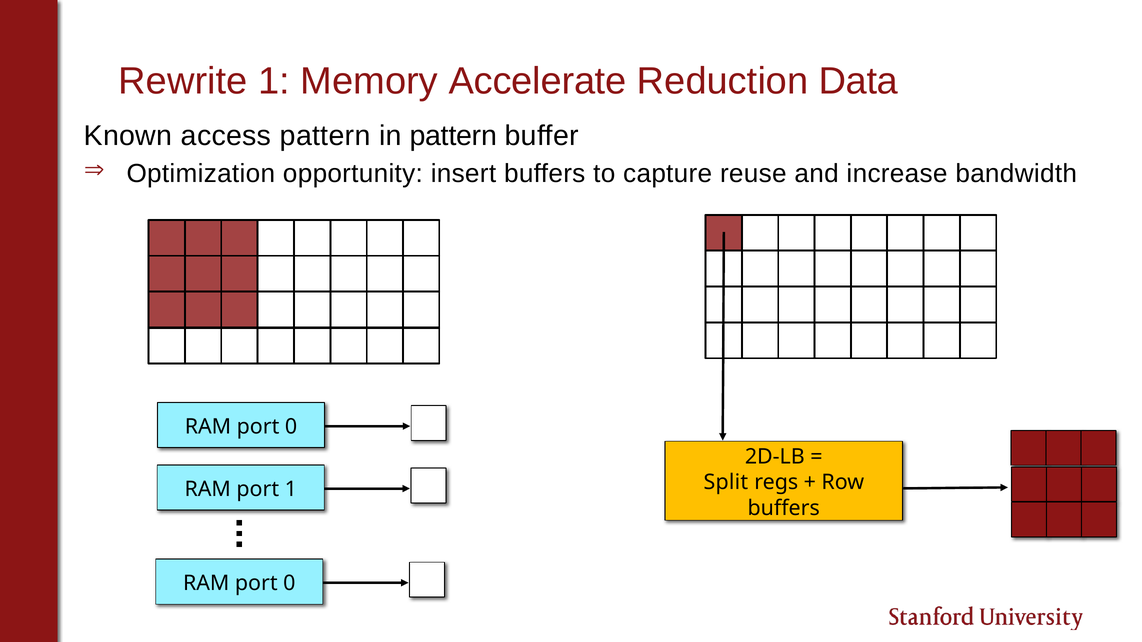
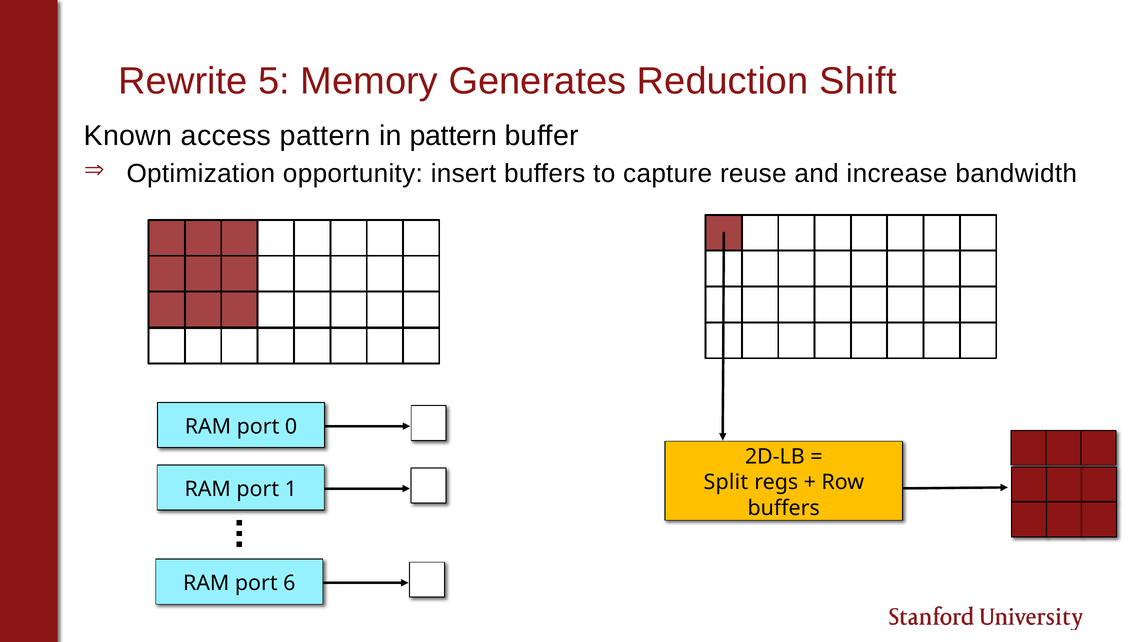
Rewrite 1: 1 -> 5 (274, 81)
Accelerate: Accelerate -> Generates (537, 81)
Data: Data -> Shift (858, 81)
0: 0 -> 6 (289, 583)
